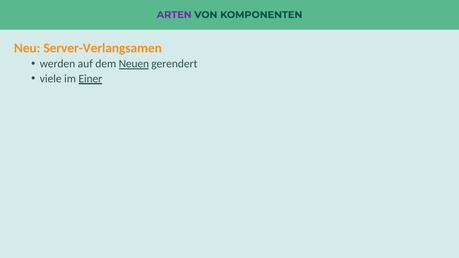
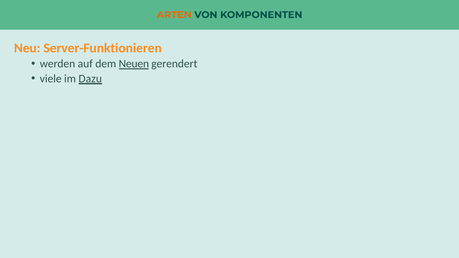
ARTEN colour: purple -> orange (174, 15)
Server-Verlangsamen: Server-Verlangsamen -> Server-Funktionieren (103, 48)
Einer: Einer -> Dazu (90, 79)
